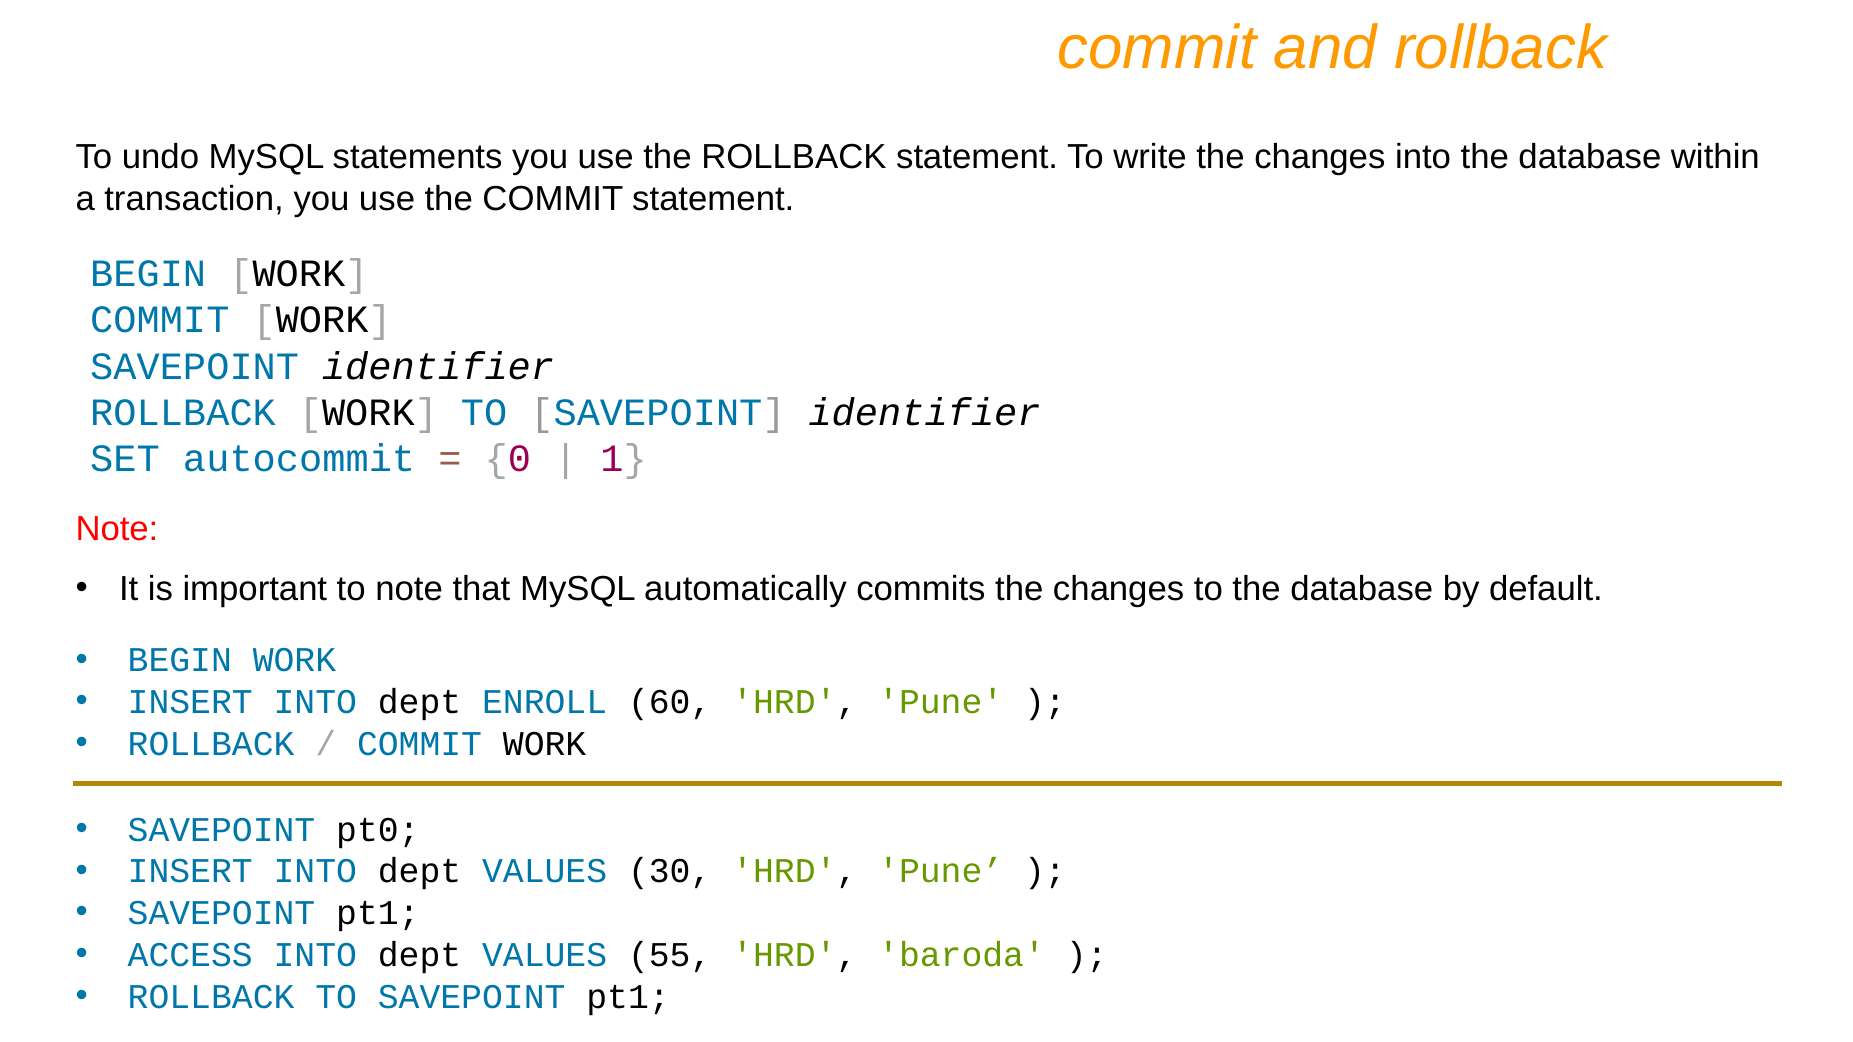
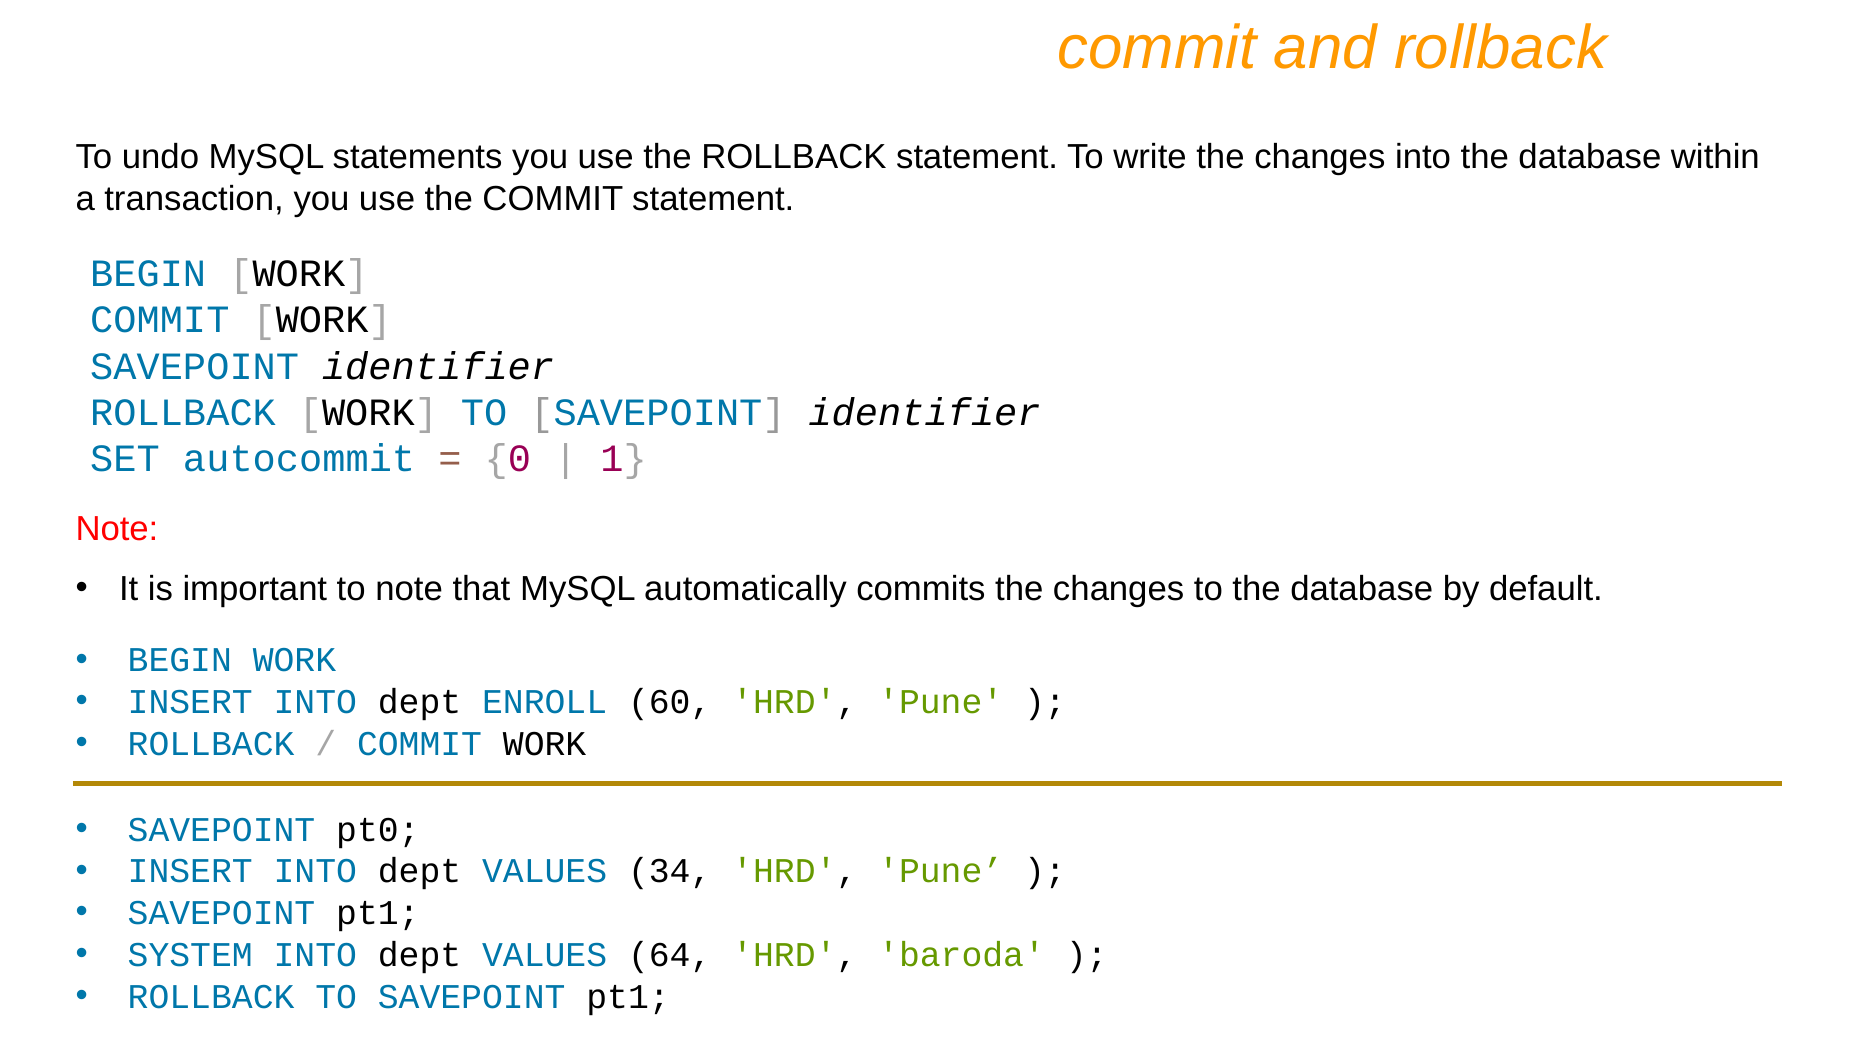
30: 30 -> 34 (670, 872)
ACCESS: ACCESS -> SYSTEM (190, 955)
55: 55 -> 64 (670, 955)
